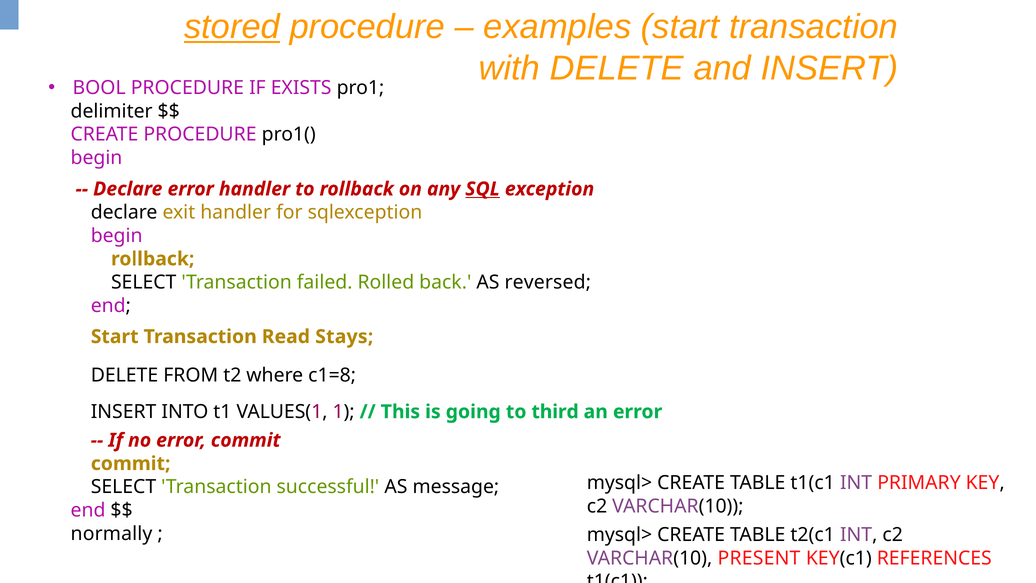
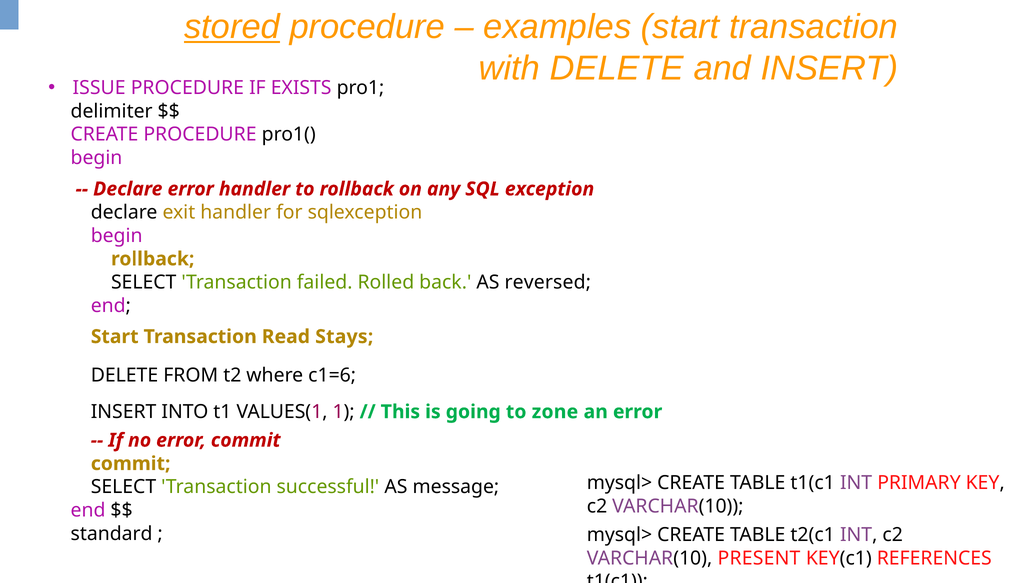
BOOL: BOOL -> ISSUE (99, 88)
SQL underline: present -> none (483, 189)
c1=8: c1=8 -> c1=6 (332, 375)
third: third -> zone (555, 412)
normally: normally -> standard (112, 533)
